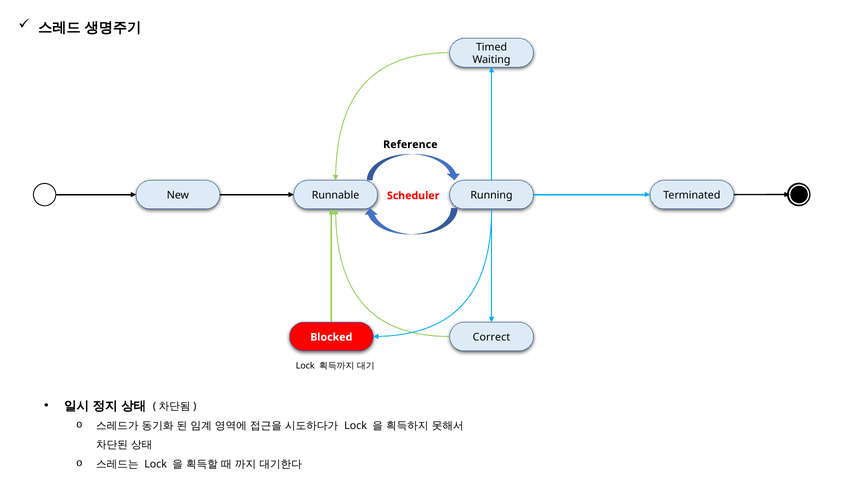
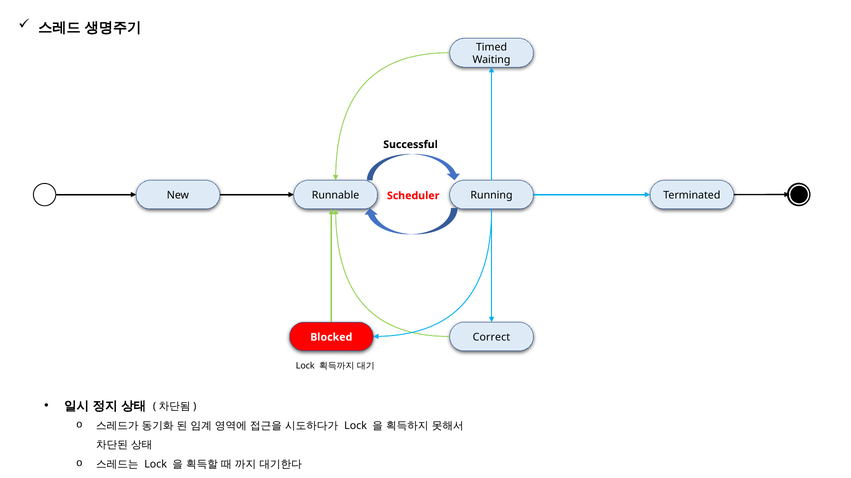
Reference: Reference -> Successful (410, 145)
